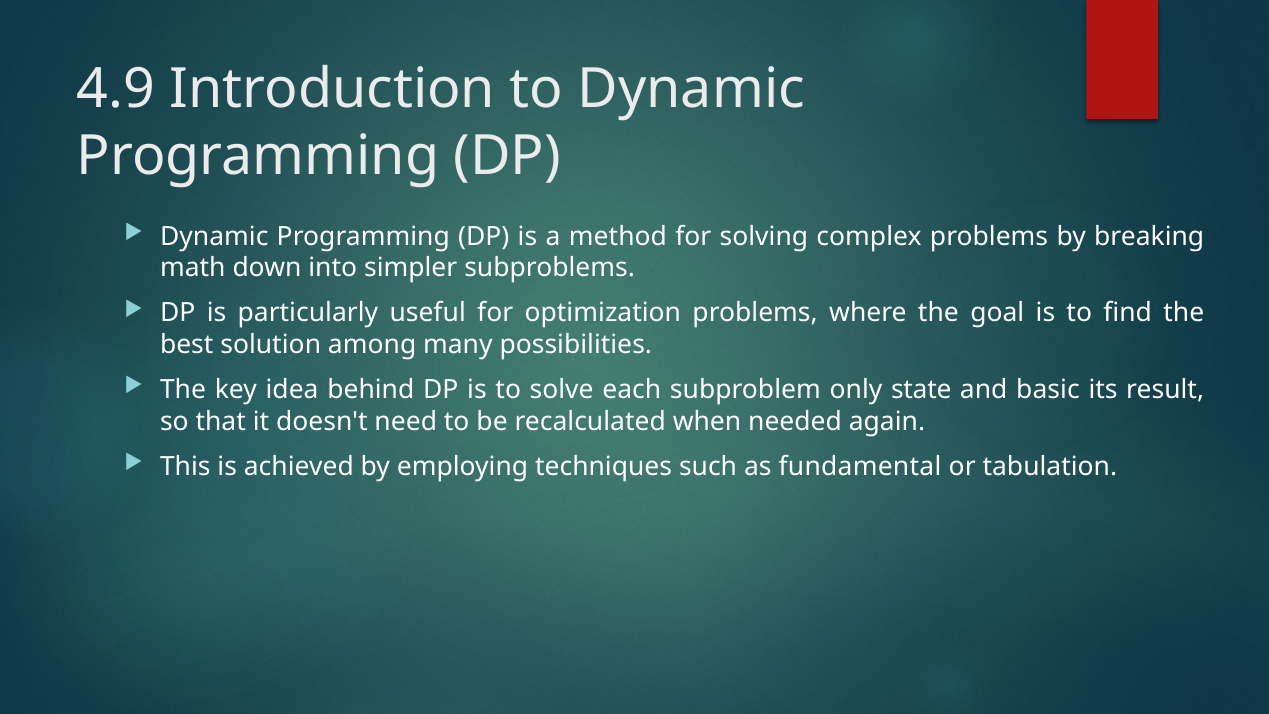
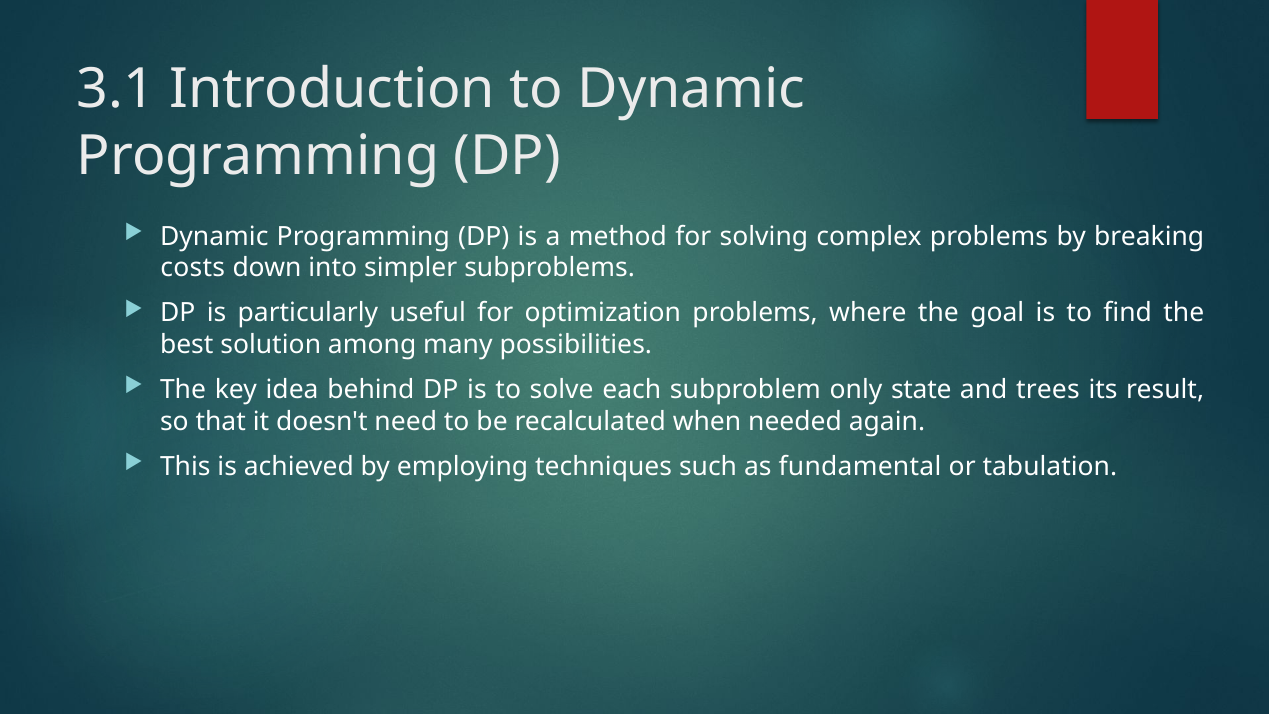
4.9: 4.9 -> 3.1 (116, 89)
math: math -> costs (193, 268)
basic: basic -> trees (1048, 390)
